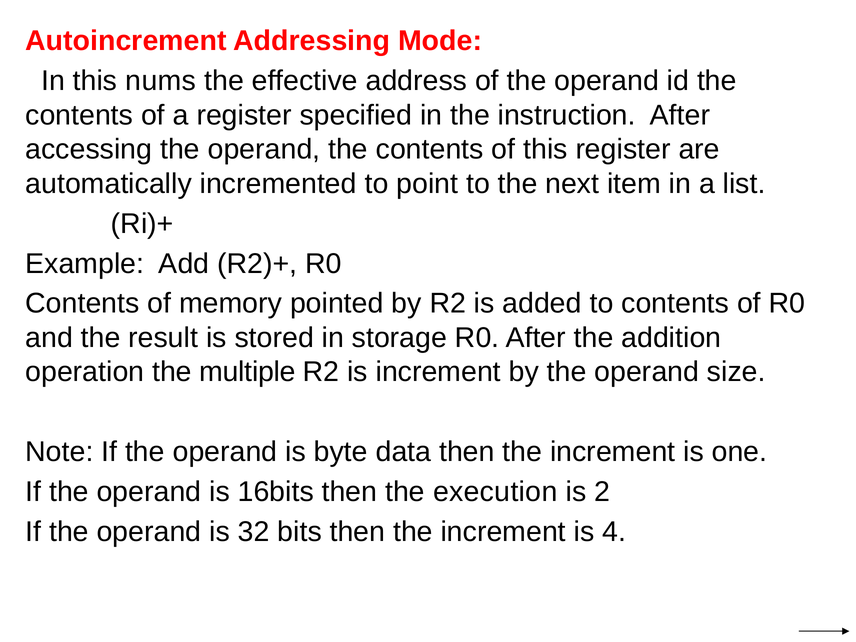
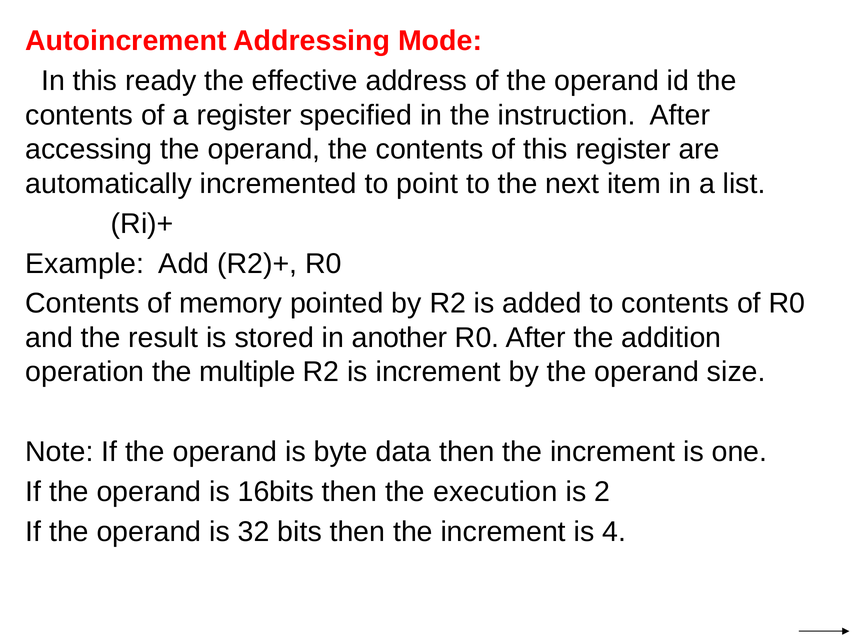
nums: nums -> ready (161, 81)
storage: storage -> another (400, 338)
